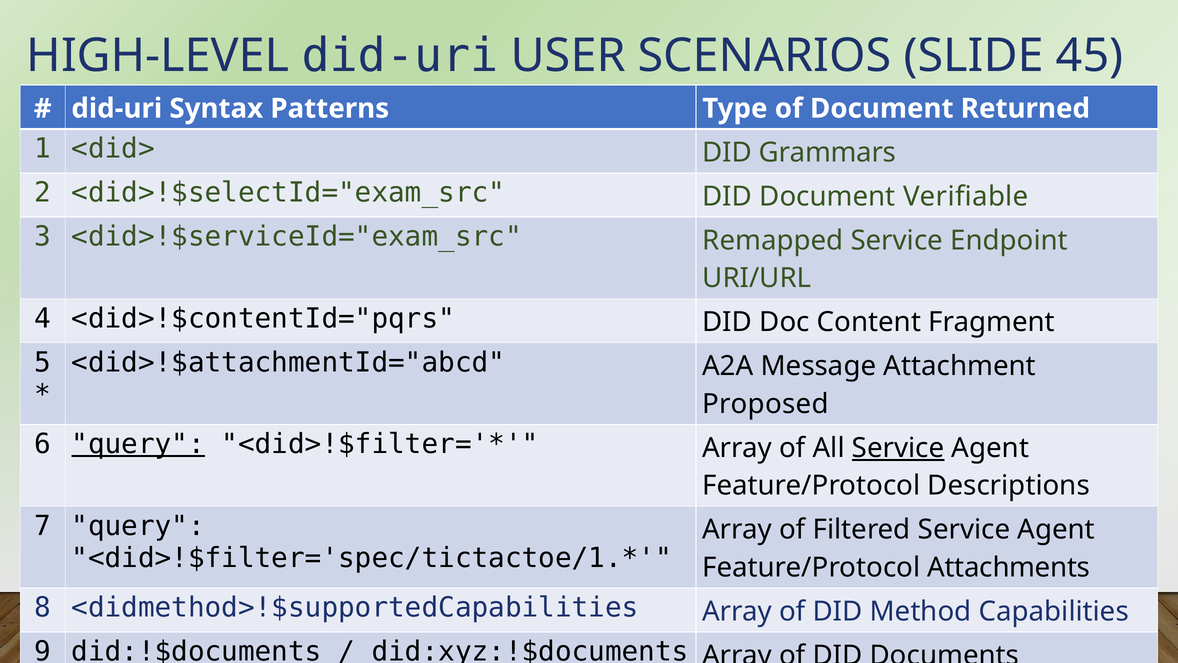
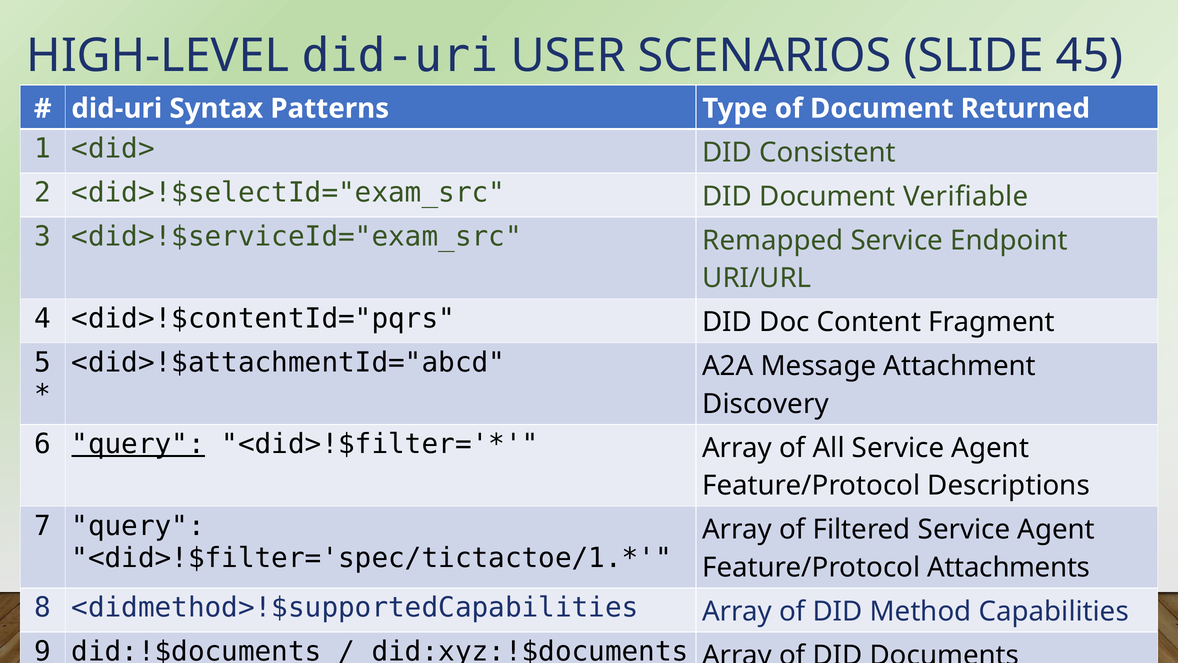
Grammars: Grammars -> Consistent (827, 152)
Proposed: Proposed -> Discovery (765, 404)
Service underline: present -> none (898, 448)
